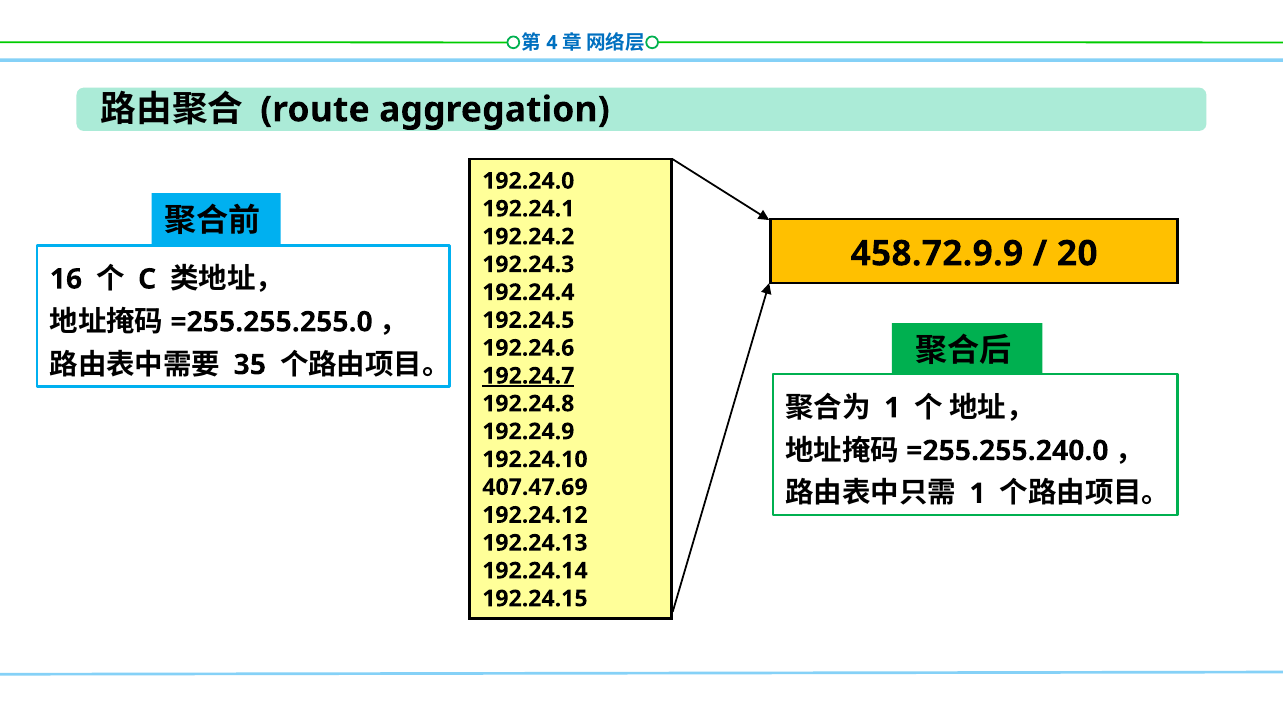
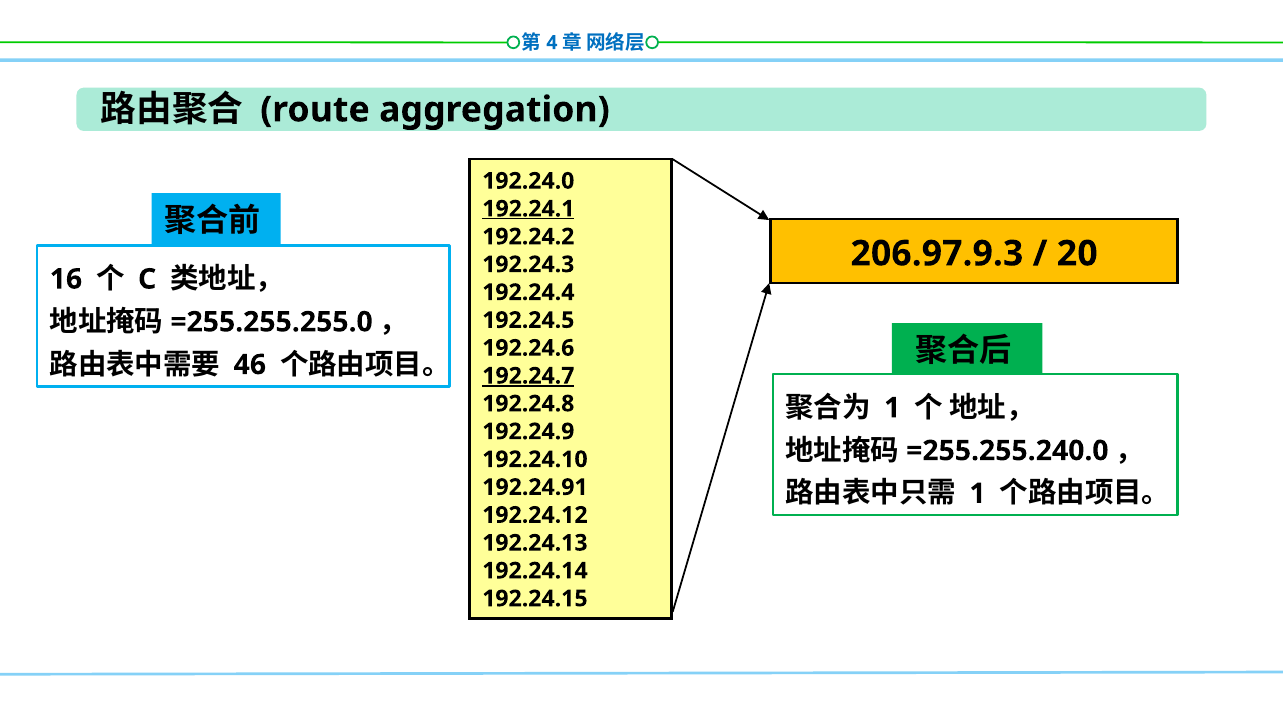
192.24.1 underline: none -> present (528, 209)
458.72.9.9: 458.72.9.9 -> 206.97.9.3 (937, 254)
35: 35 -> 46 (250, 365)
407.47.69: 407.47.69 -> 192.24.91 (535, 487)
